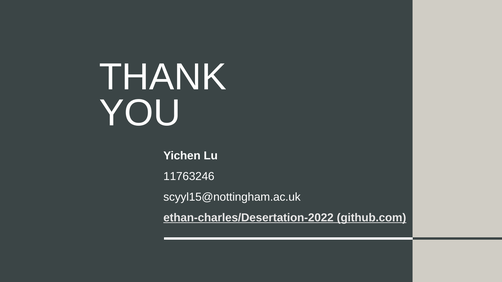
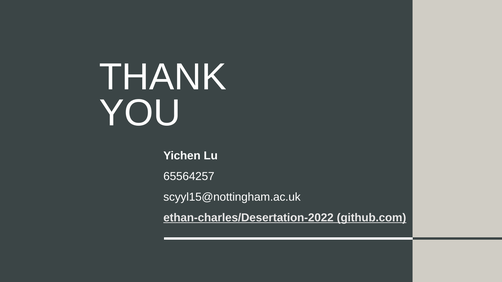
11763246: 11763246 -> 65564257 (189, 176)
